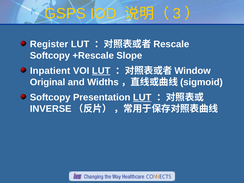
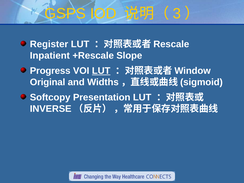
Softcopy: Softcopy -> Inpatient (50, 56)
Inpatient: Inpatient -> Progress (50, 71)
LUT underline: present -> none (142, 97)
